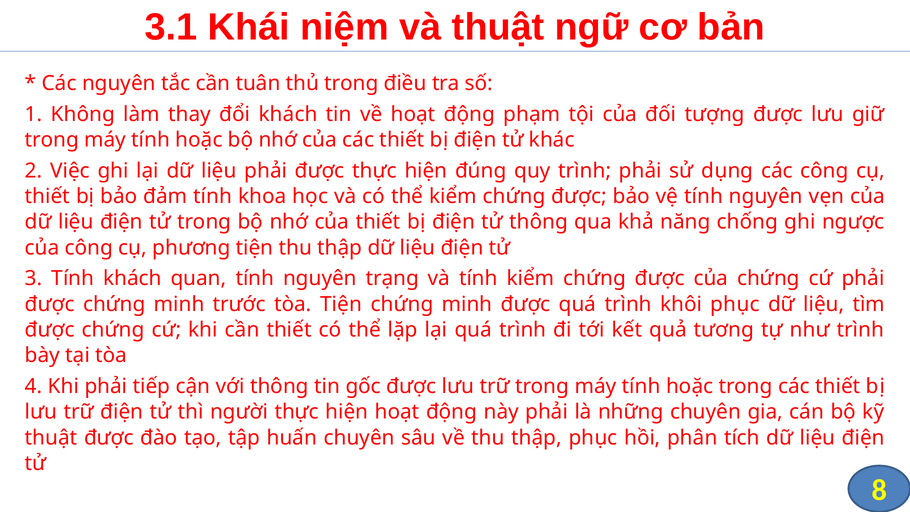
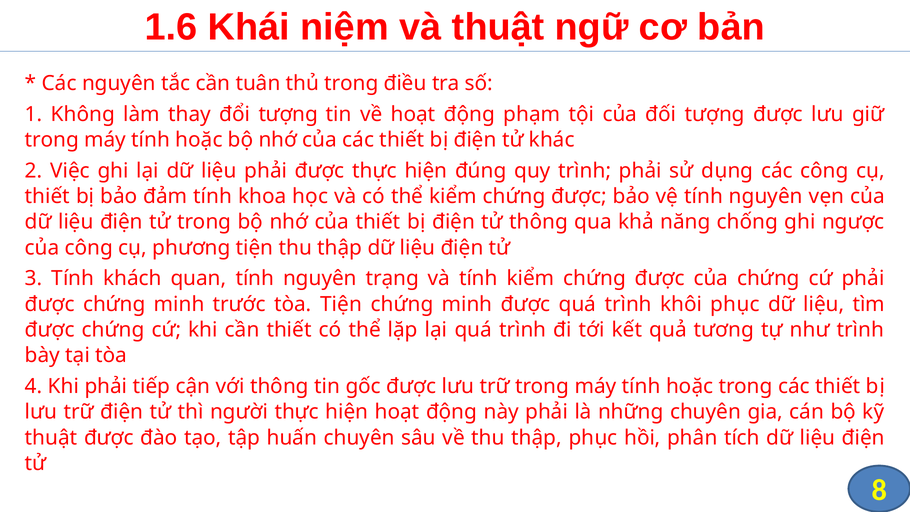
3.1: 3.1 -> 1.6 (171, 27)
đổi khách: khách -> tượng (288, 114)
